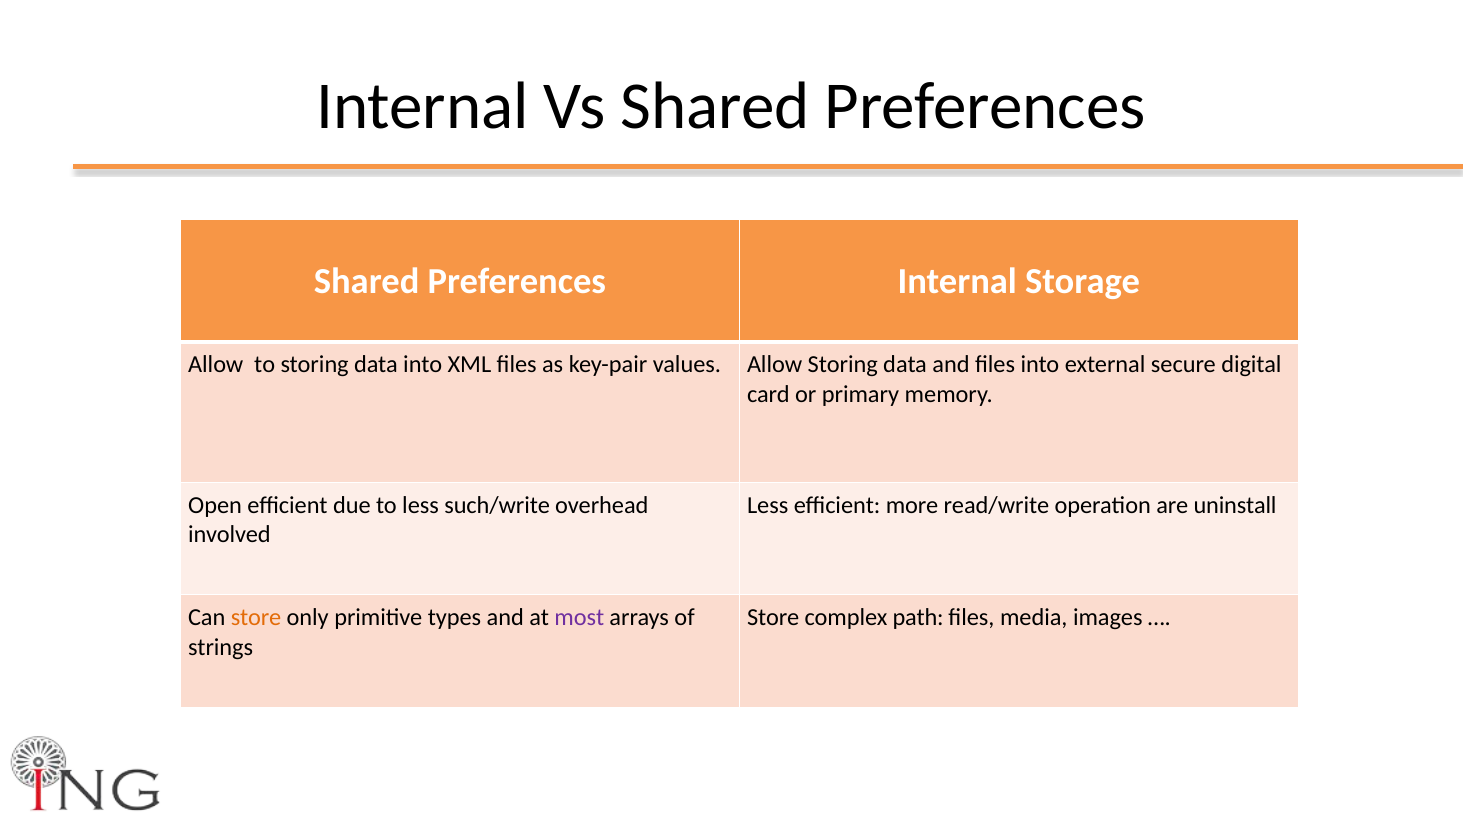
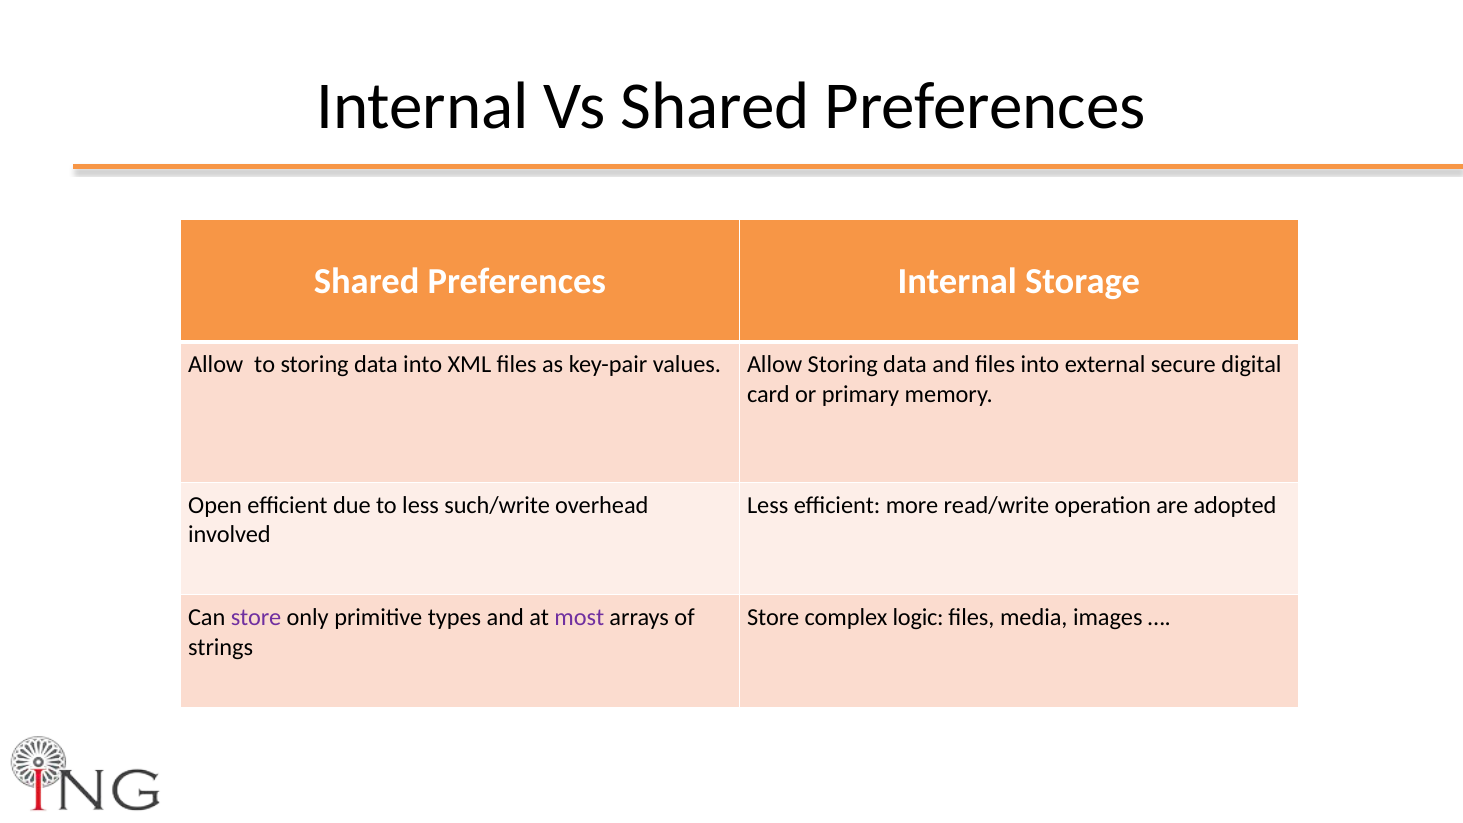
uninstall: uninstall -> adopted (1235, 505)
store colour: orange -> purple (256, 618)
path: path -> logic (918, 618)
